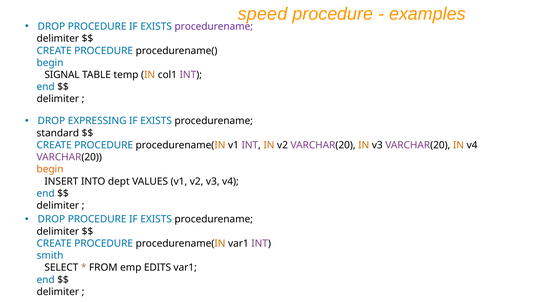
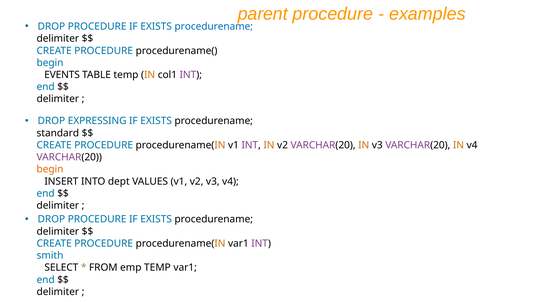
speed: speed -> parent (263, 14)
procedurename colour: purple -> blue (214, 27)
SIGNAL: SIGNAL -> EVENTS (62, 75)
emp EDITS: EDITS -> TEMP (157, 268)
